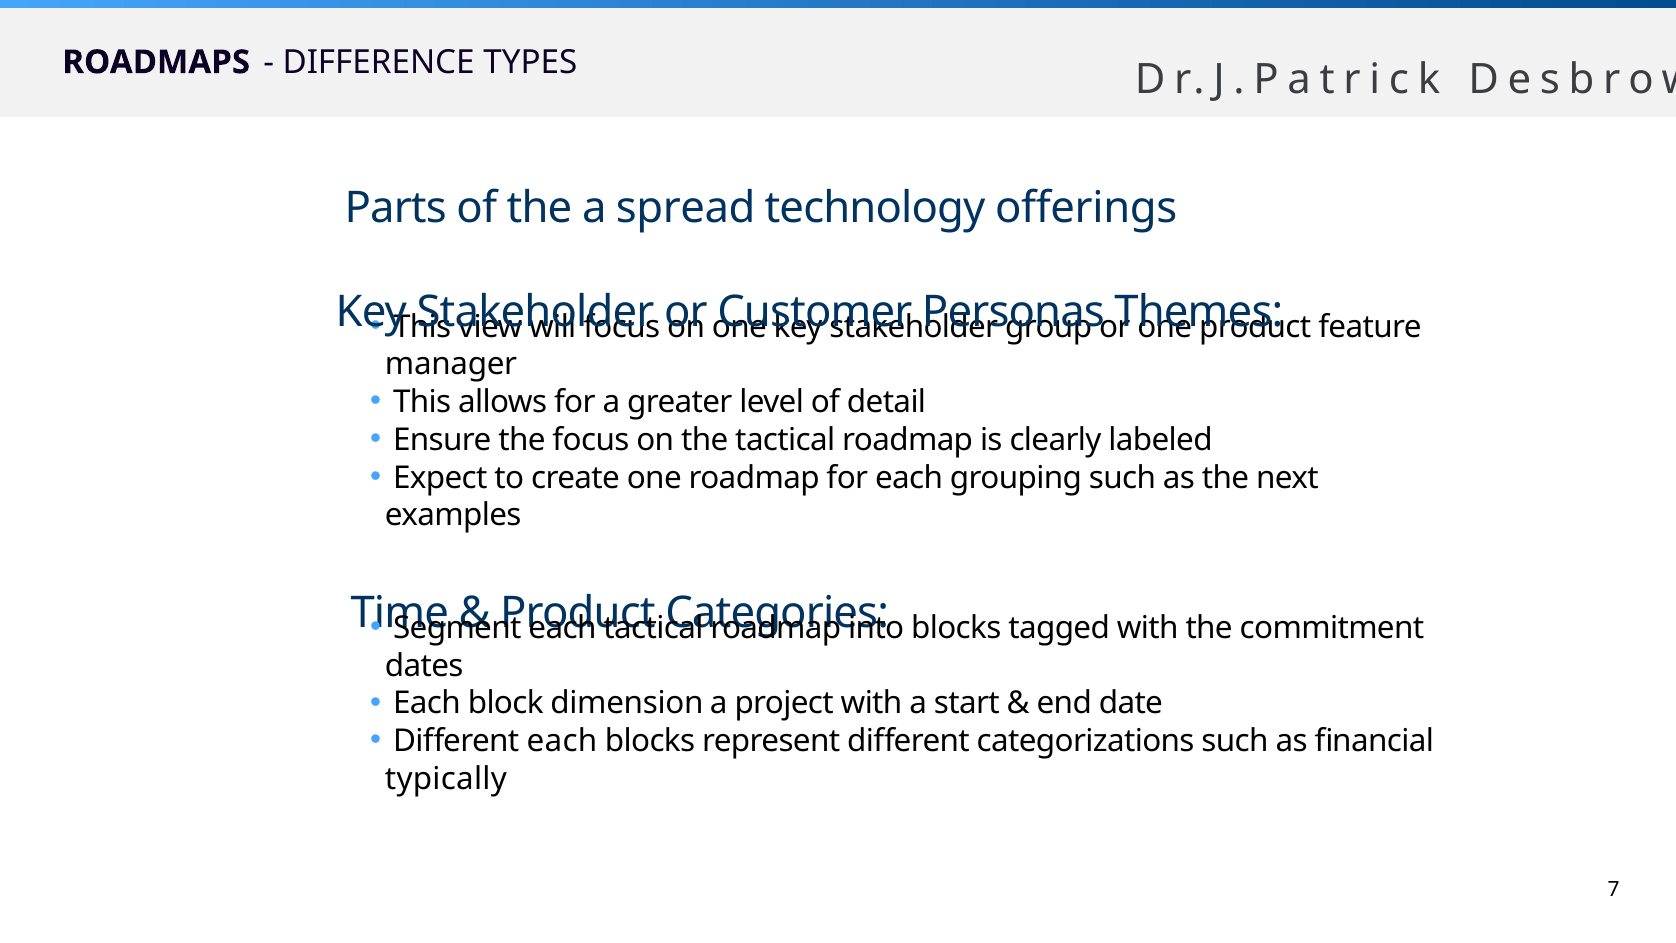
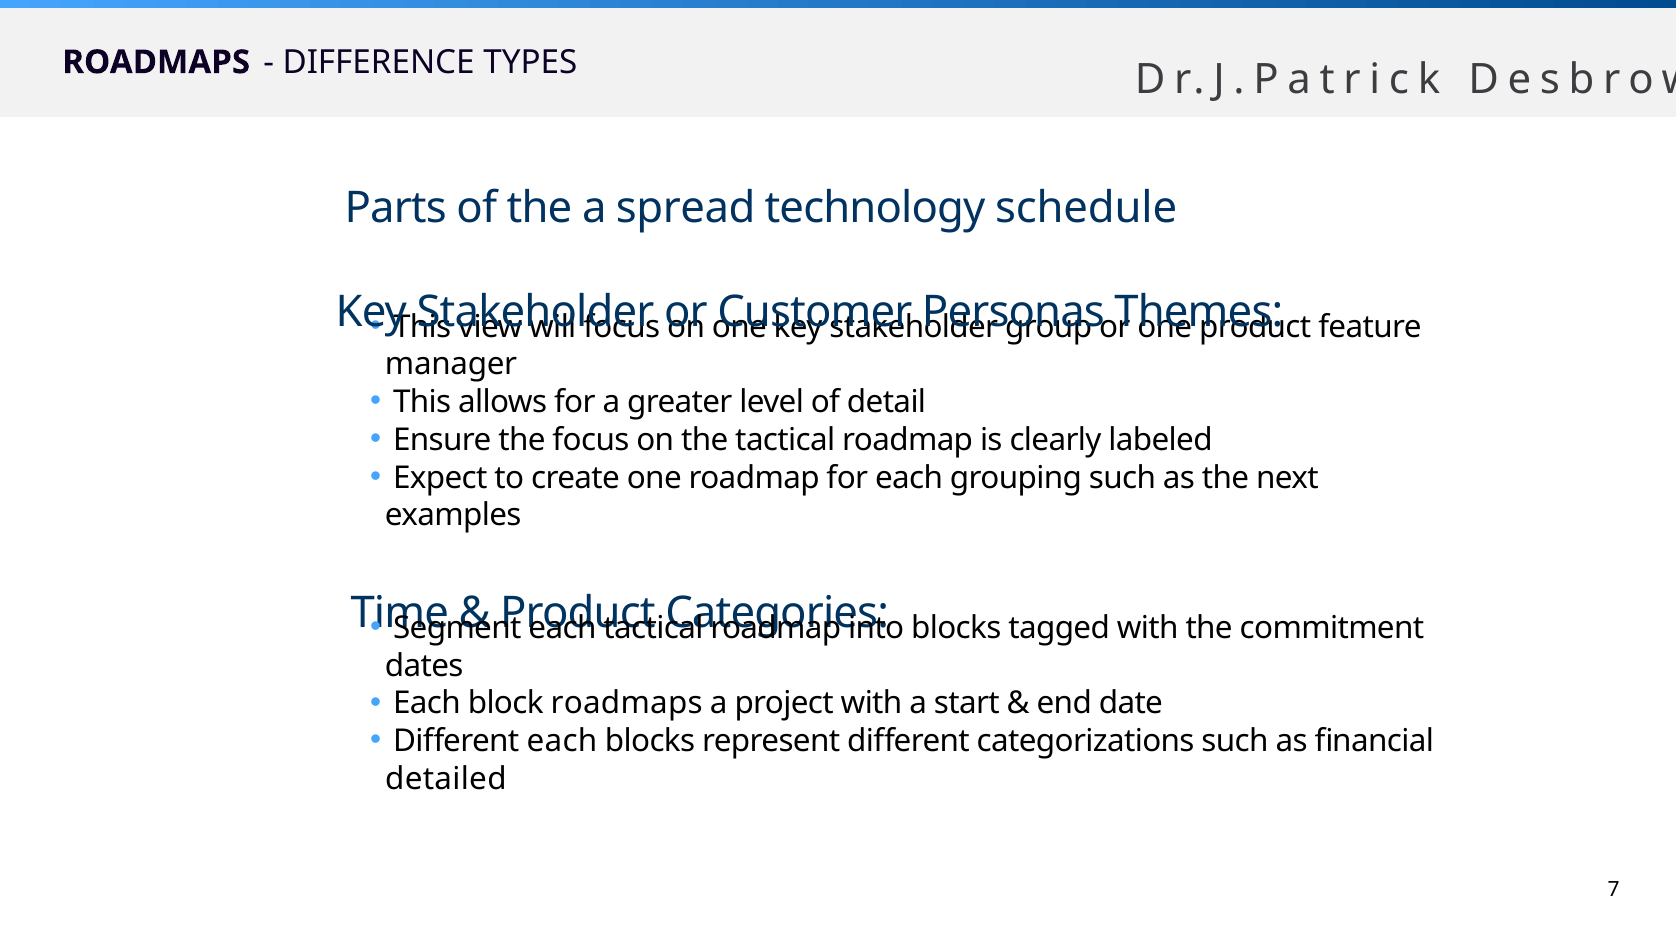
offerings: offerings -> schedule (1086, 208)
block dimension: dimension -> roadmaps (627, 703)
typically: typically -> detailed (446, 779)
